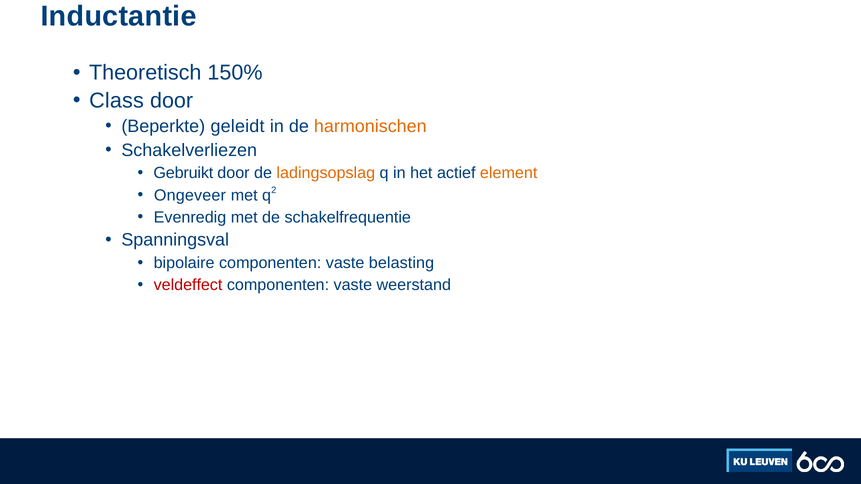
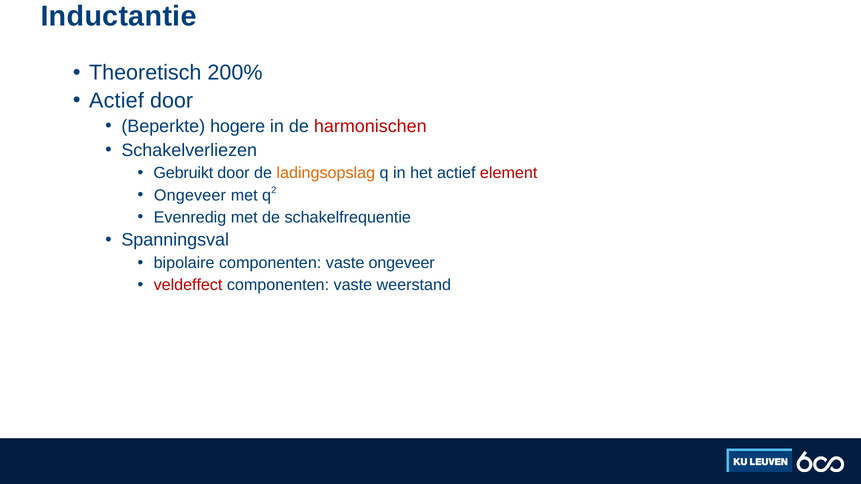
150%: 150% -> 200% (235, 73)
Class: Class -> Actief (116, 101)
geleidt: geleidt -> hogere (238, 126)
harmonischen colour: orange -> red (370, 126)
element colour: orange -> red (509, 173)
vaste belasting: belasting -> ongeveer (402, 263)
